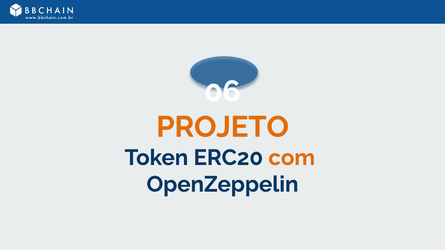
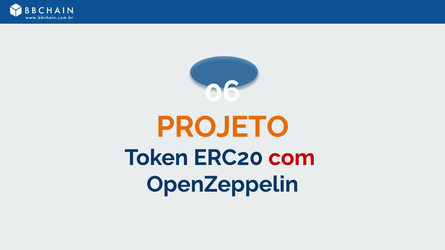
com colour: orange -> red (292, 158)
